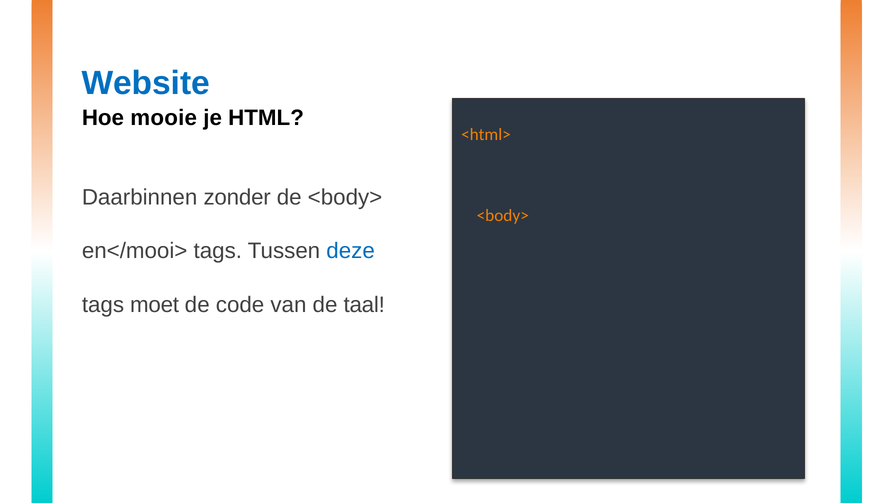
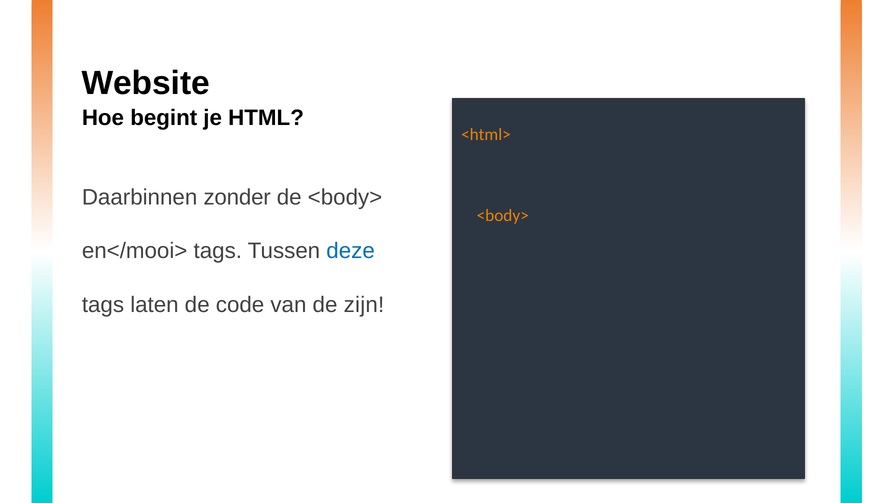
Website colour: blue -> black (146, 83)
mooie: mooie -> begint (164, 118)
moet: moet -> laten (154, 305)
taal: taal -> zijn (364, 305)
